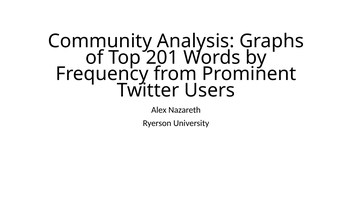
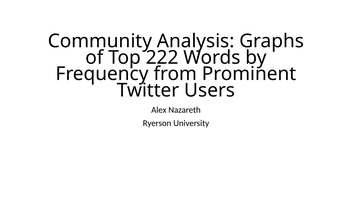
201: 201 -> 222 (162, 57)
